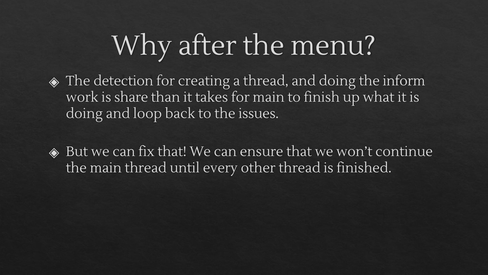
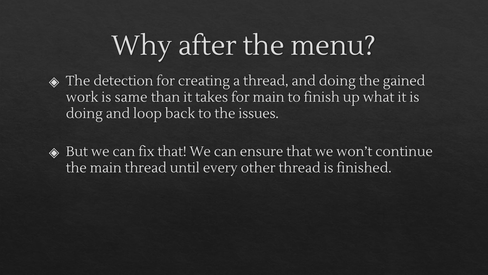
inform: inform -> gained (404, 81)
share: share -> same (131, 97)
